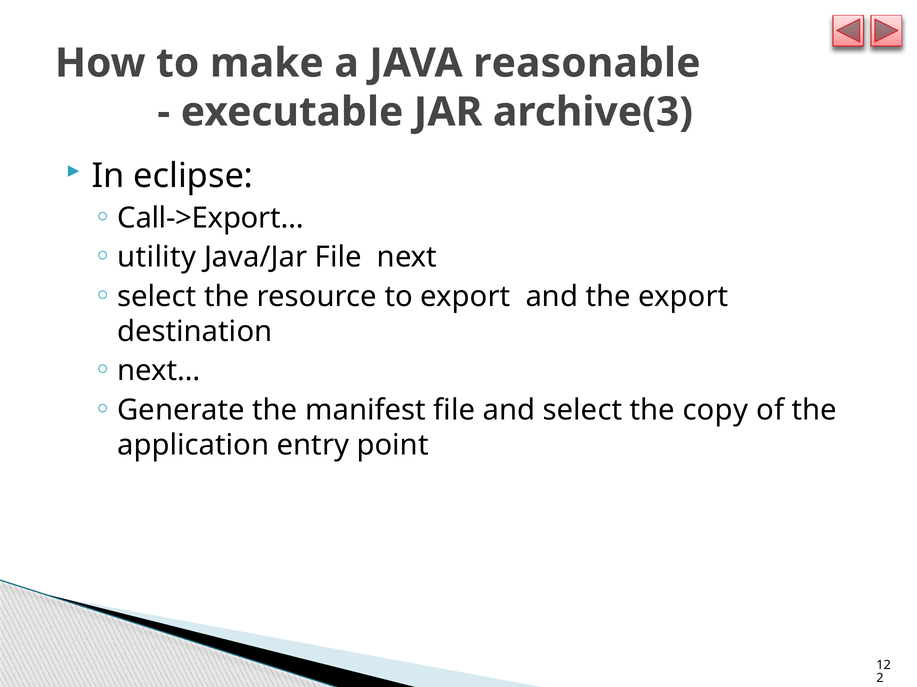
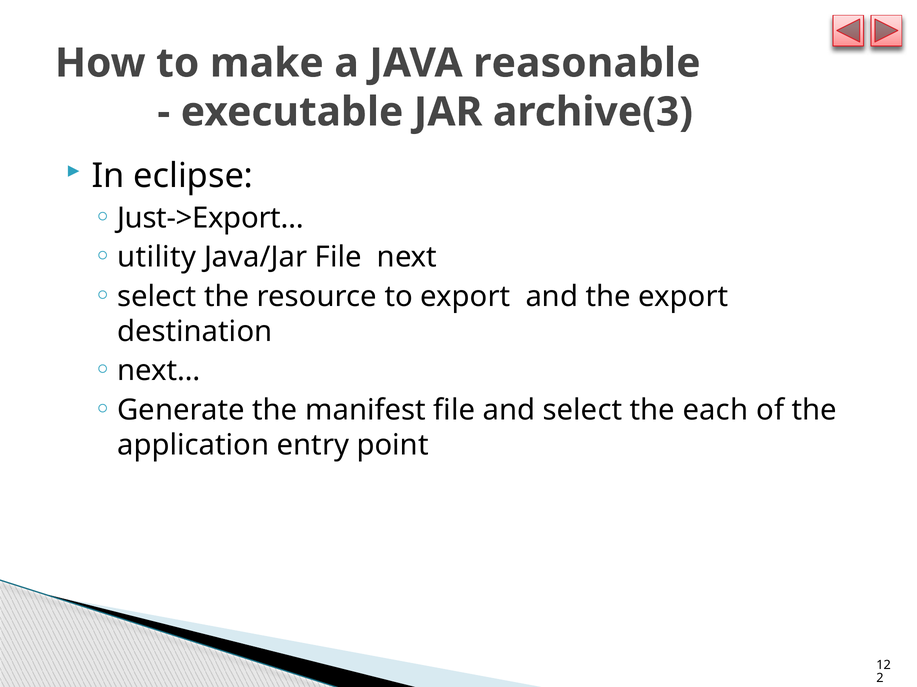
Call->Export…: Call->Export… -> Just->Export… (211, 218)
copy: copy -> each (715, 410)
